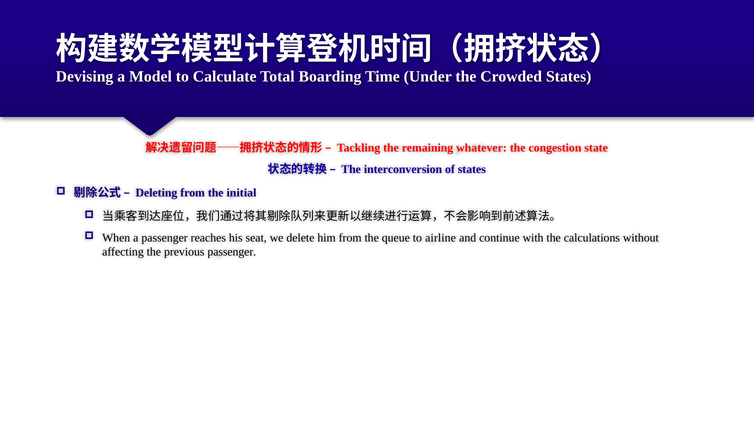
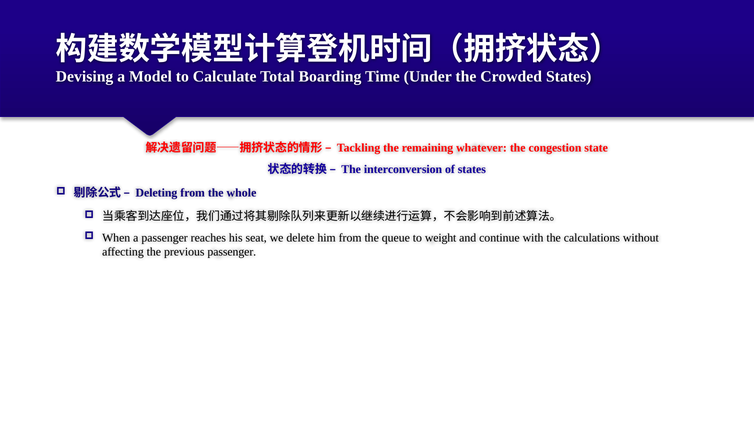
initial: initial -> whole (241, 193)
airline: airline -> weight (441, 238)
